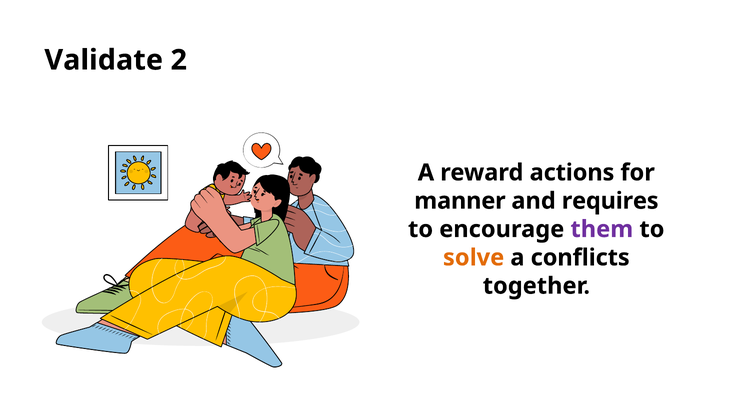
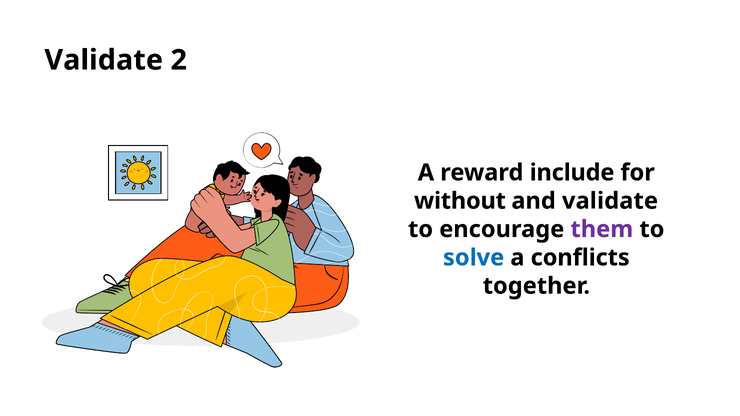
actions: actions -> include (572, 173)
manner: manner -> without (460, 201)
and requires: requires -> validate (610, 201)
solve colour: orange -> blue (474, 258)
